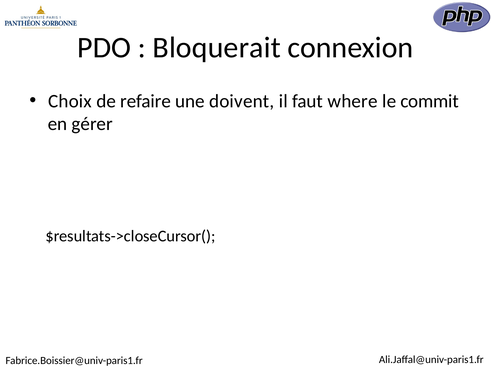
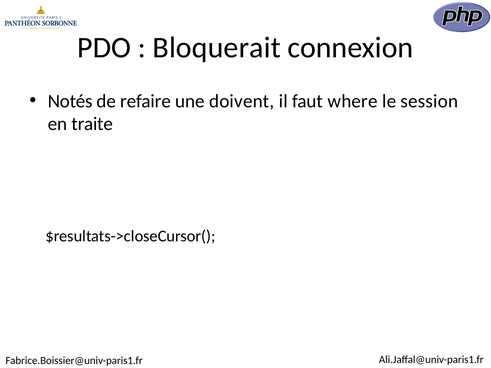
Choix: Choix -> Notés (70, 101)
commit: commit -> session (429, 101)
gérer: gérer -> traite (92, 124)
